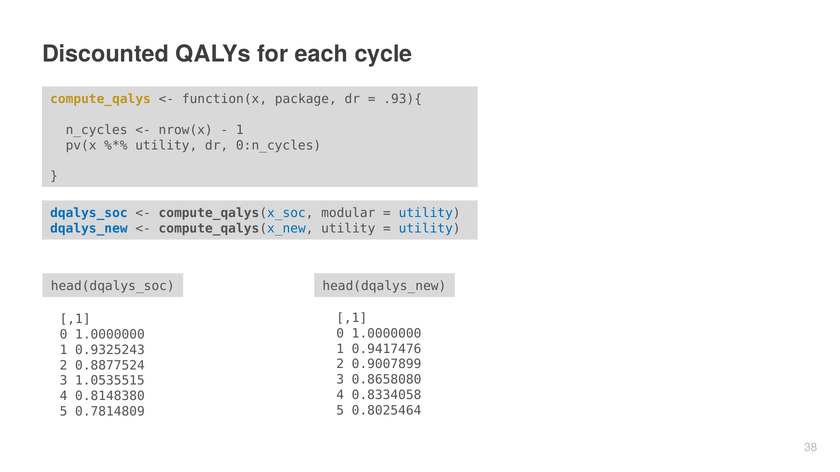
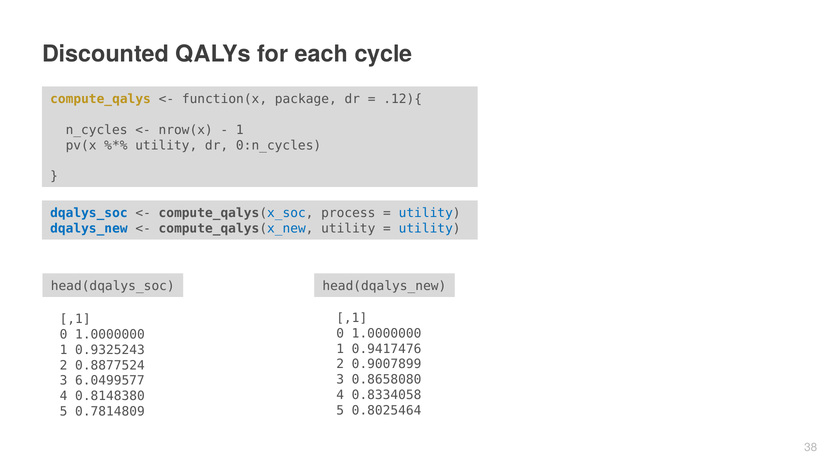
.93){: .93){ -> .12){ (403, 99)
modular: modular -> process (348, 213)
1.0535515: 1.0535515 -> 6.0499577 (110, 381)
